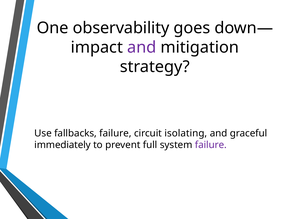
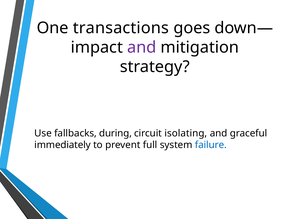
observability: observability -> transactions (121, 28)
fallbacks failure: failure -> during (115, 134)
failure colour: purple -> blue (211, 145)
